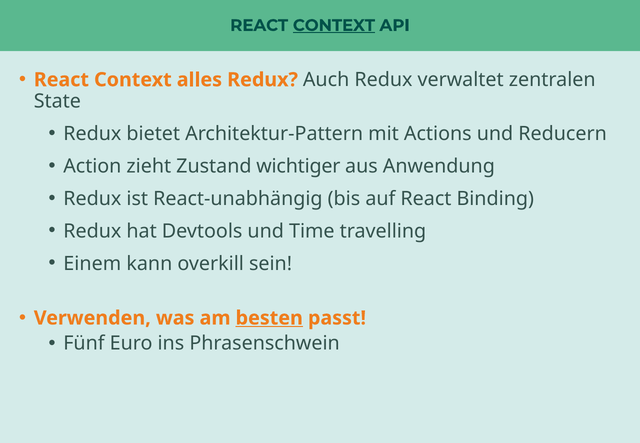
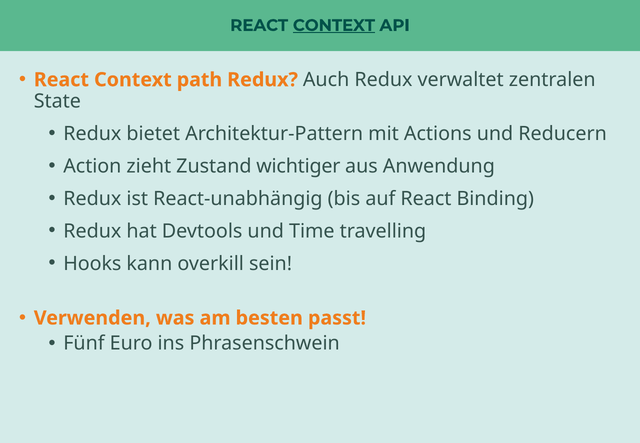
alles: alles -> path (199, 80)
Einem: Einem -> Hooks (92, 264)
besten underline: present -> none (269, 318)
